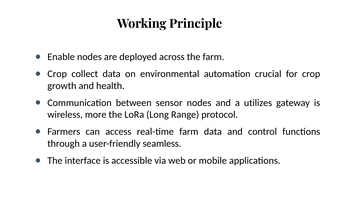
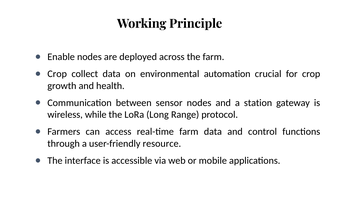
utilizes: utilizes -> station (258, 103)
more: more -> while (96, 115)
seamless: seamless -> resource (162, 144)
